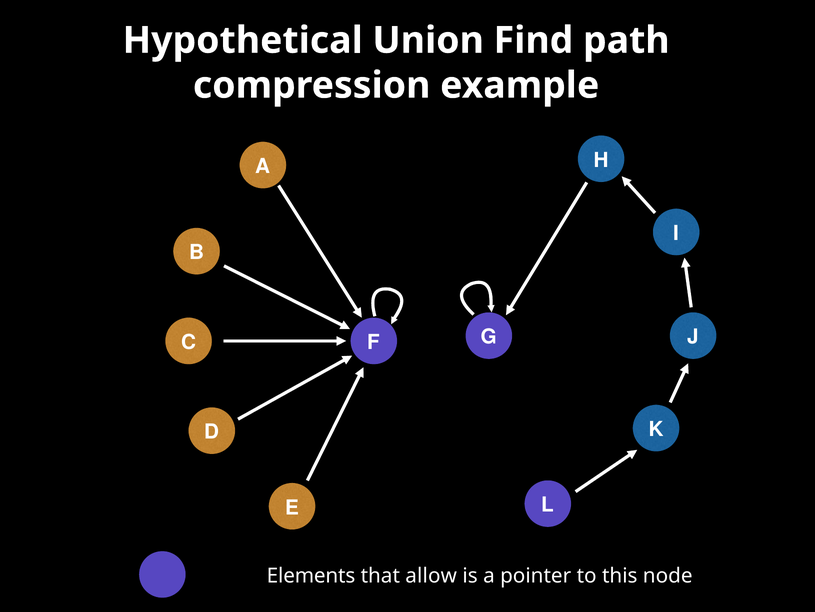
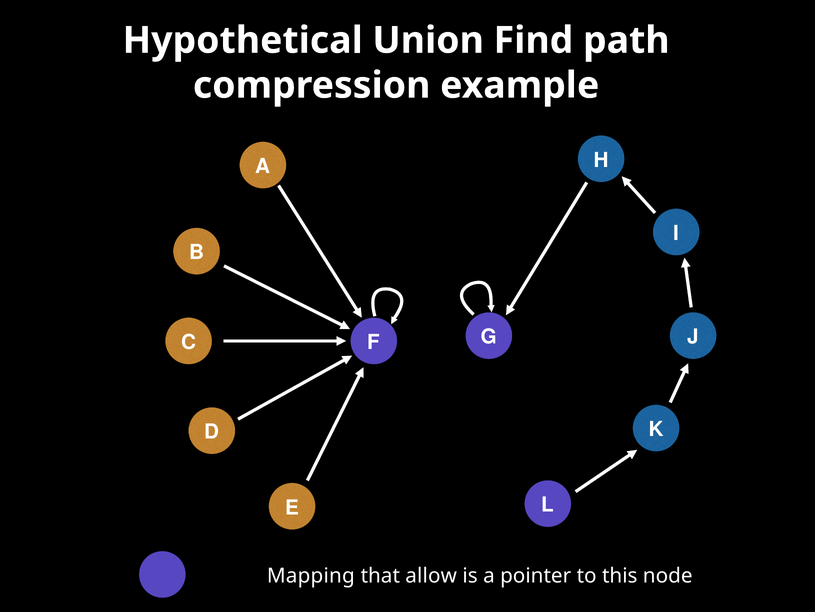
Elements: Elements -> Mapping (311, 575)
